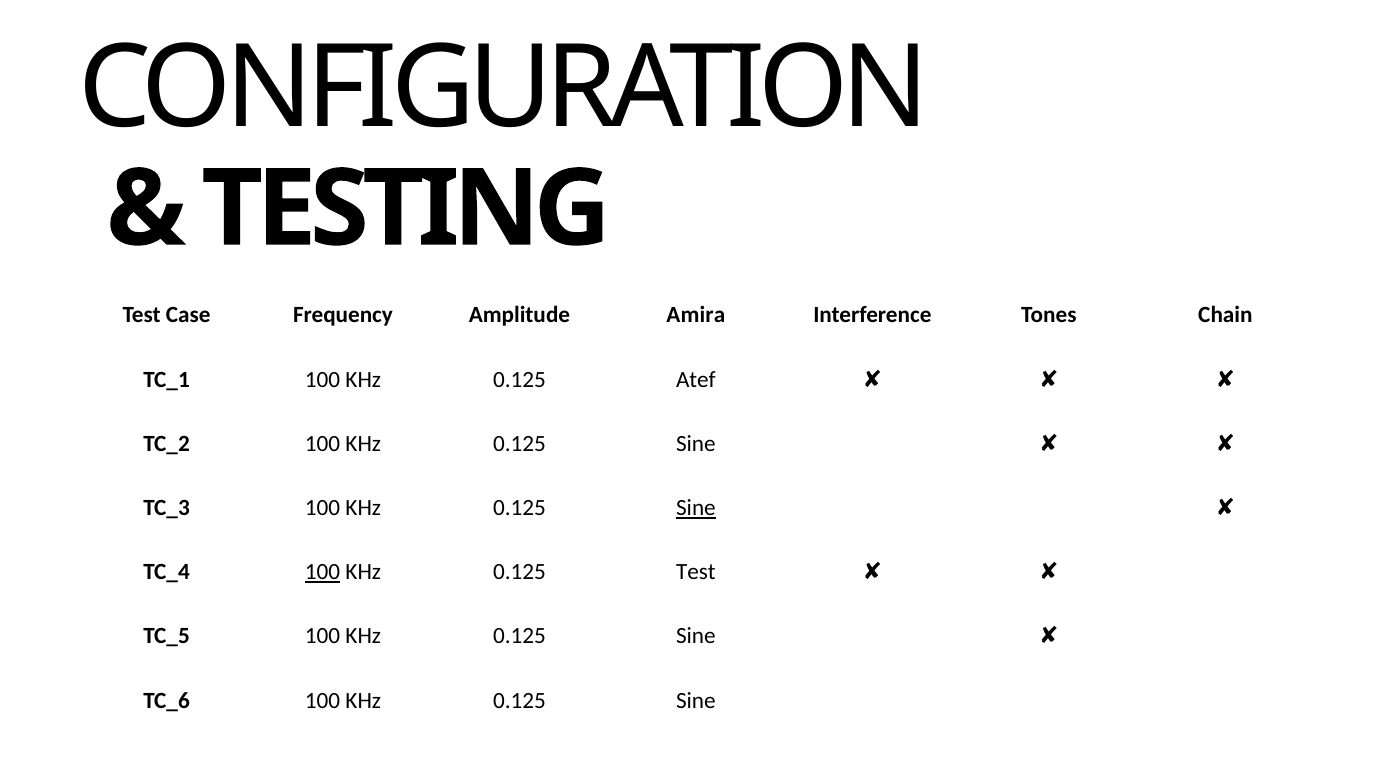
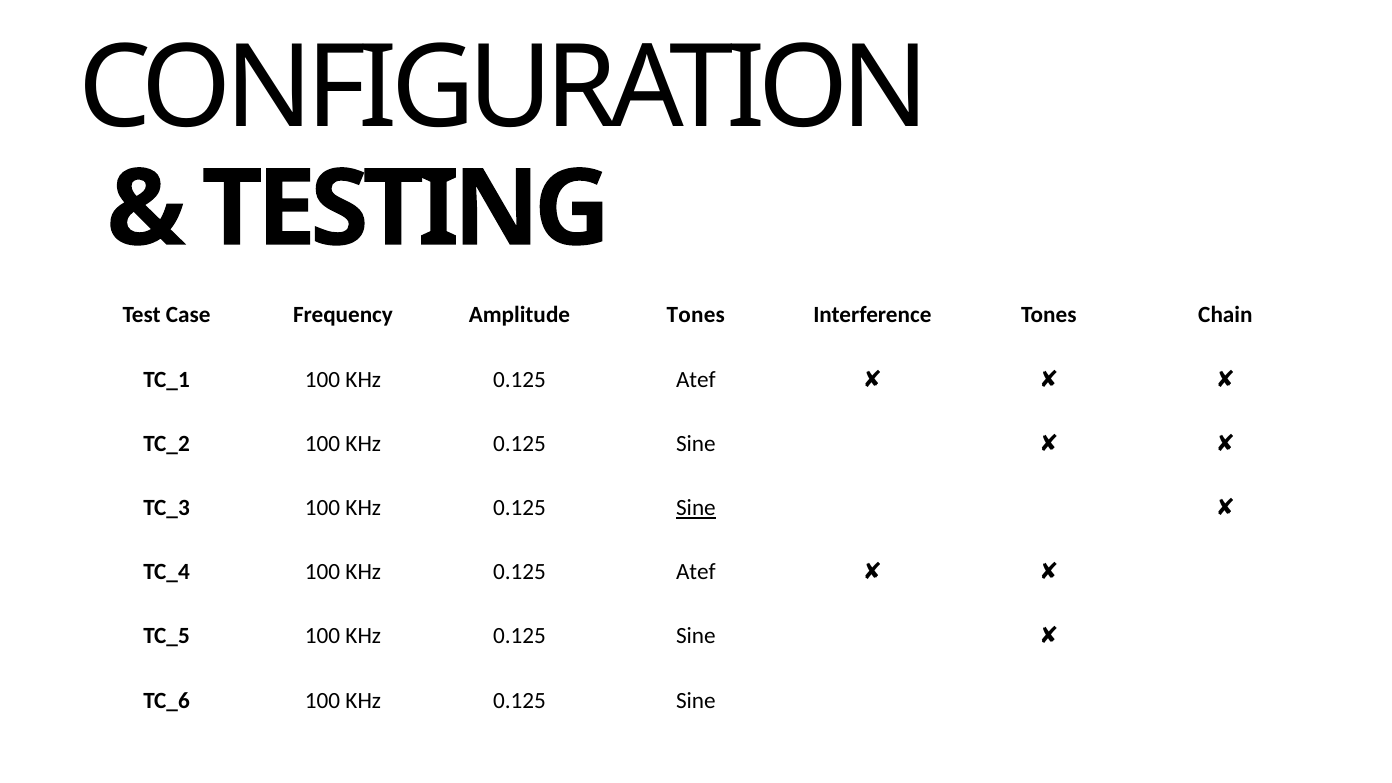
Amplitude Amira: Amira -> Tones (696, 315)
100 underline: present -> none (323, 572)
Test: Test -> Atef (696, 572)
